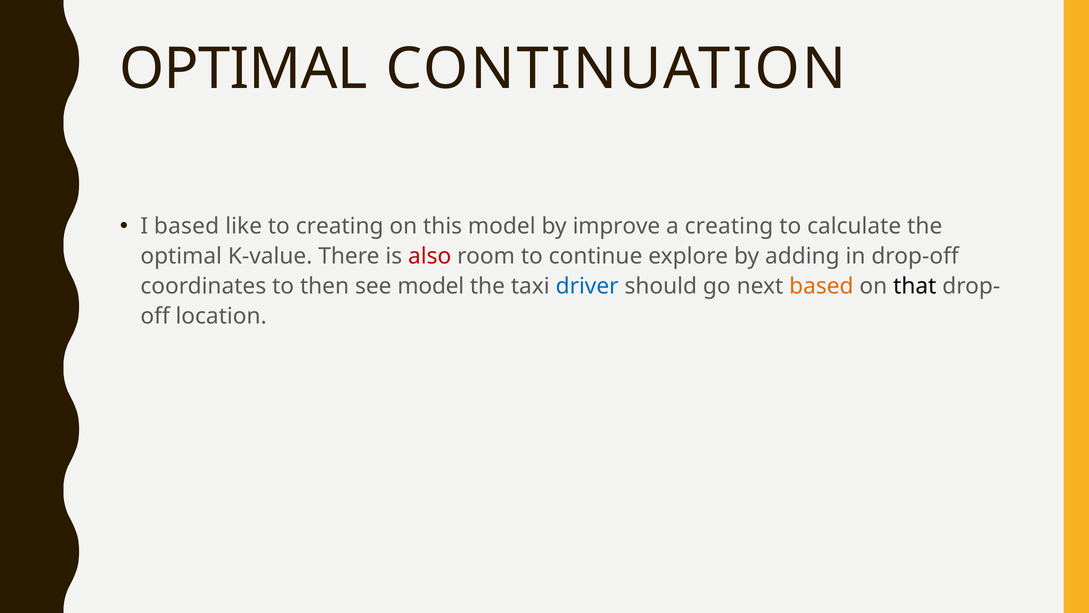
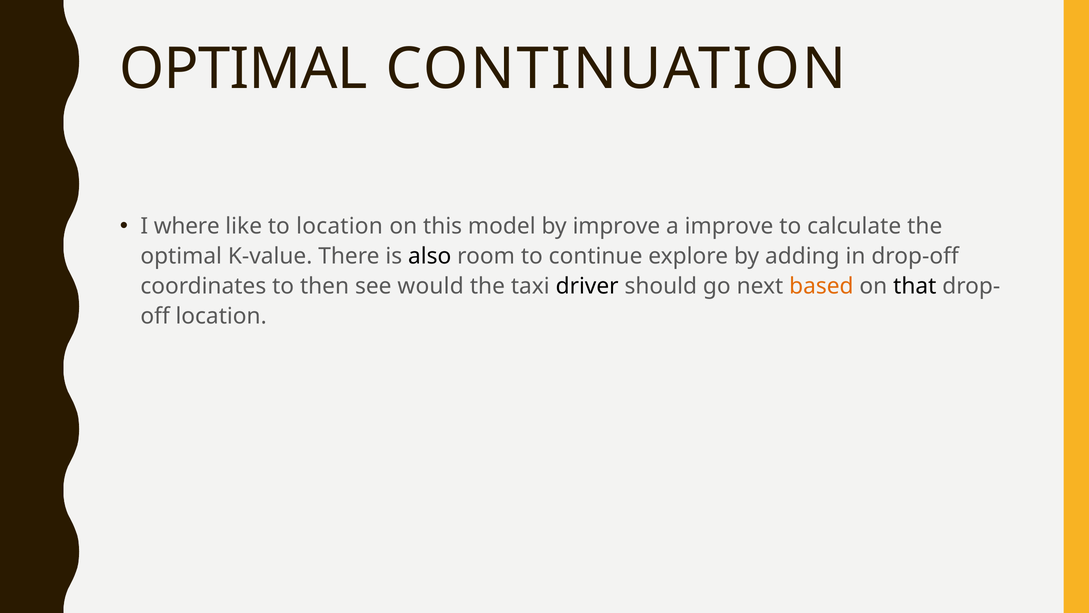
I based: based -> where (187, 226)
to creating: creating -> location (340, 226)
a creating: creating -> improve (729, 226)
also colour: red -> black (430, 256)
see model: model -> would (431, 286)
driver colour: blue -> black (587, 286)
